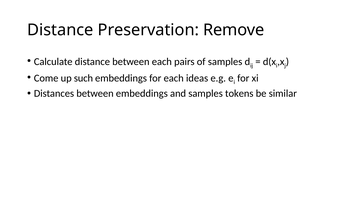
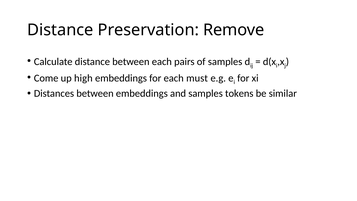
such: such -> high (83, 78)
ideas: ideas -> must (197, 78)
